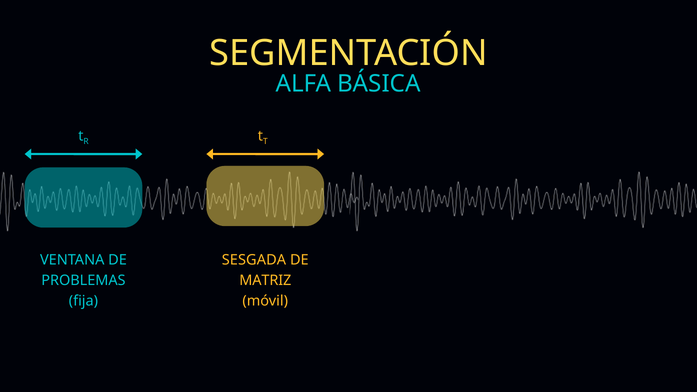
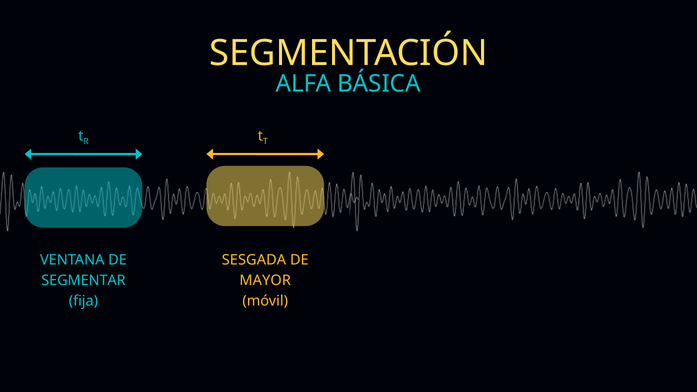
PROBLEMAS: PROBLEMAS -> SEGMENTAR (83, 280)
MATRIZ: MATRIZ -> MAYOR (265, 280)
